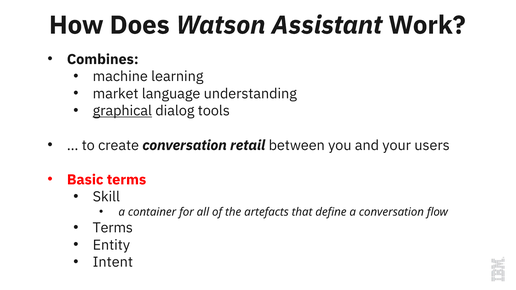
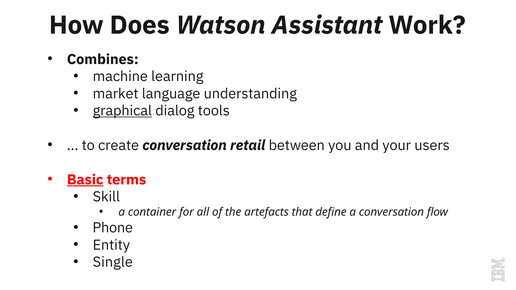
Basic underline: none -> present (85, 180)
Terms: Terms -> Phone (113, 228)
Intent: Intent -> Single (113, 262)
